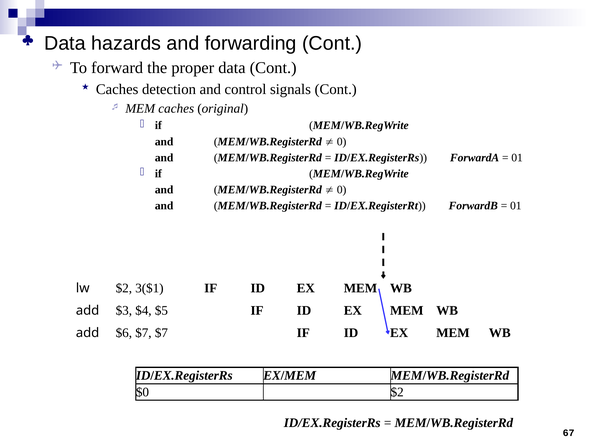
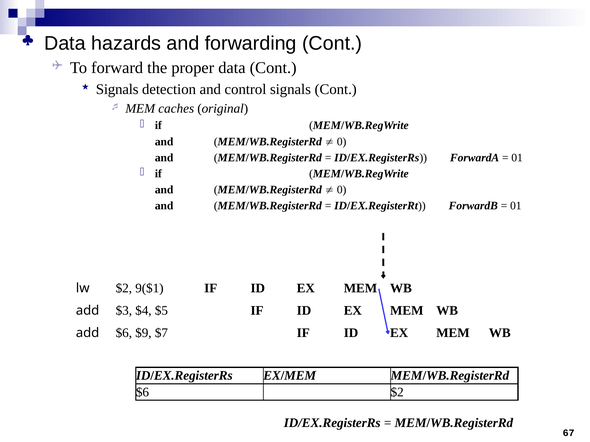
Caches: Caches -> Signals (117, 89)
3($1: 3($1 -> 9($1 (149, 289)
$6 $7: $7 -> $9 (143, 333)
$0: $0 -> $6 (142, 392)
